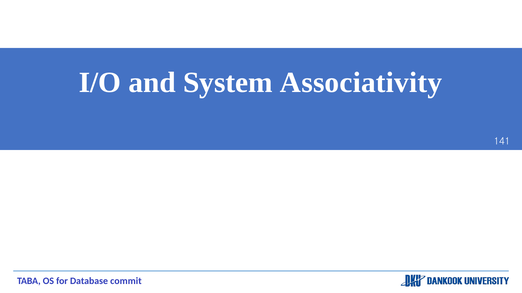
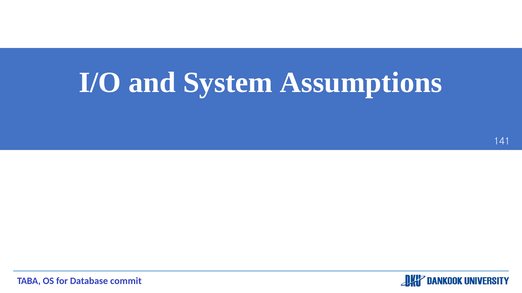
Associativity: Associativity -> Assumptions (361, 83)
